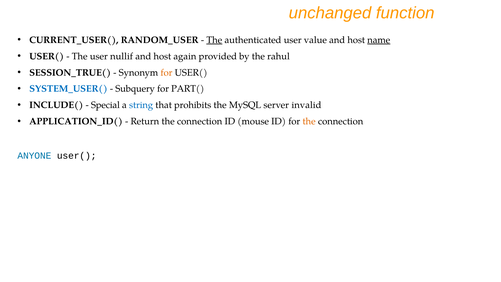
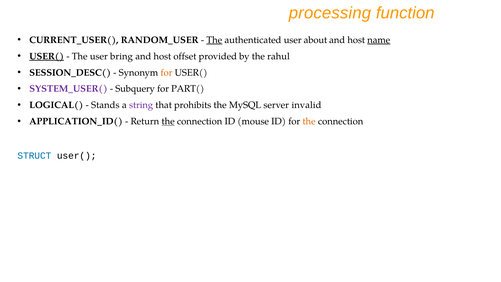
unchanged: unchanged -> processing (330, 13)
value: value -> about (315, 40)
USER( underline: none -> present (47, 56)
nullif: nullif -> bring (121, 56)
again: again -> offset (185, 56)
SESSION_TRUE(: SESSION_TRUE( -> SESSION_DESC( (70, 73)
SYSTEM_USER( colour: blue -> purple (68, 89)
INCLUDE(: INCLUDE( -> LOGICAL( (56, 105)
Special: Special -> Stands (105, 105)
string colour: blue -> purple (141, 105)
the underline: none -> present (168, 121)
ANYONE: ANYONE -> STRUCT (34, 156)
